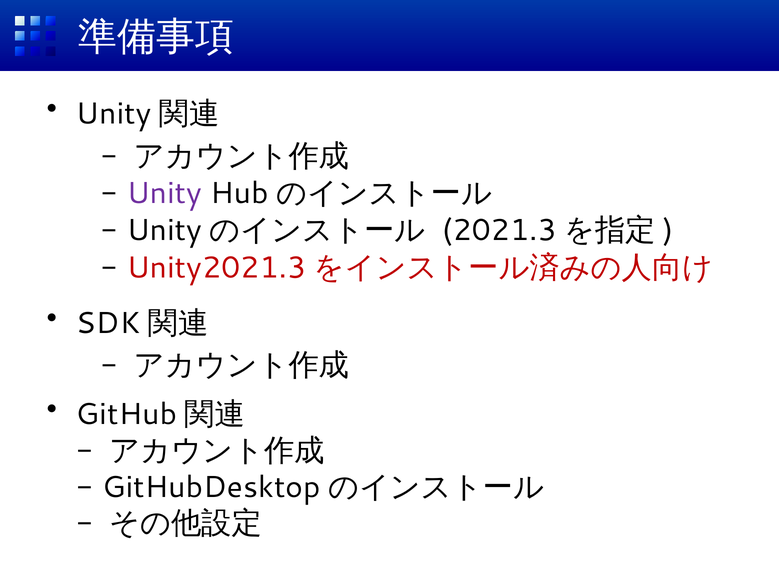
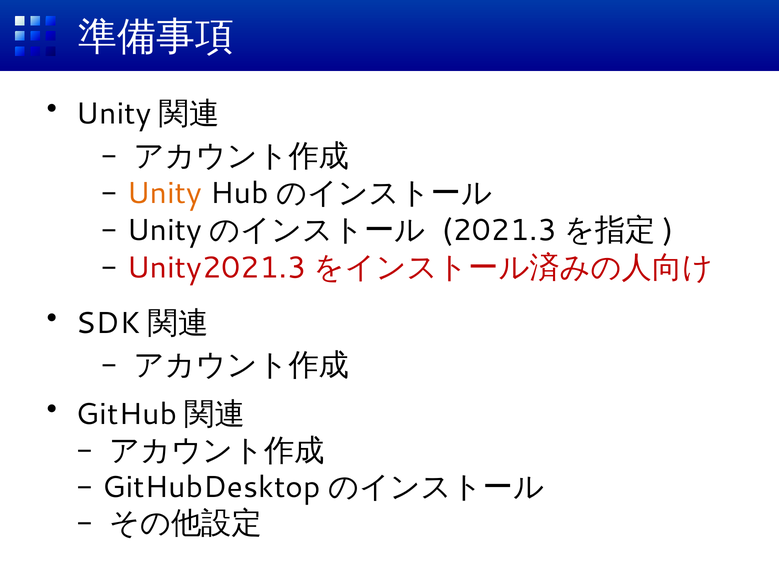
Unity colour: purple -> orange (164, 193)
